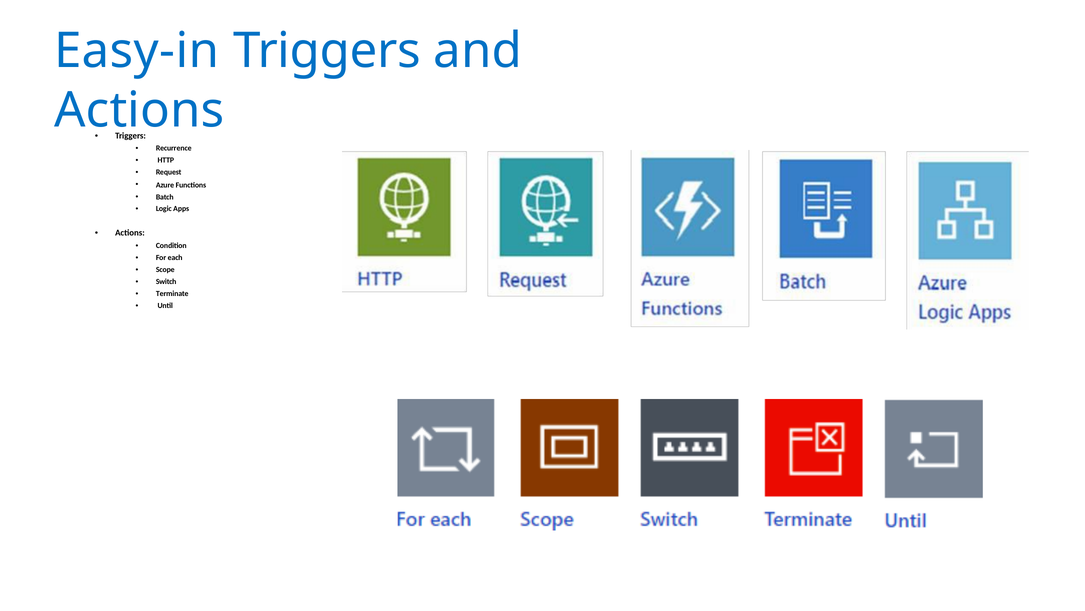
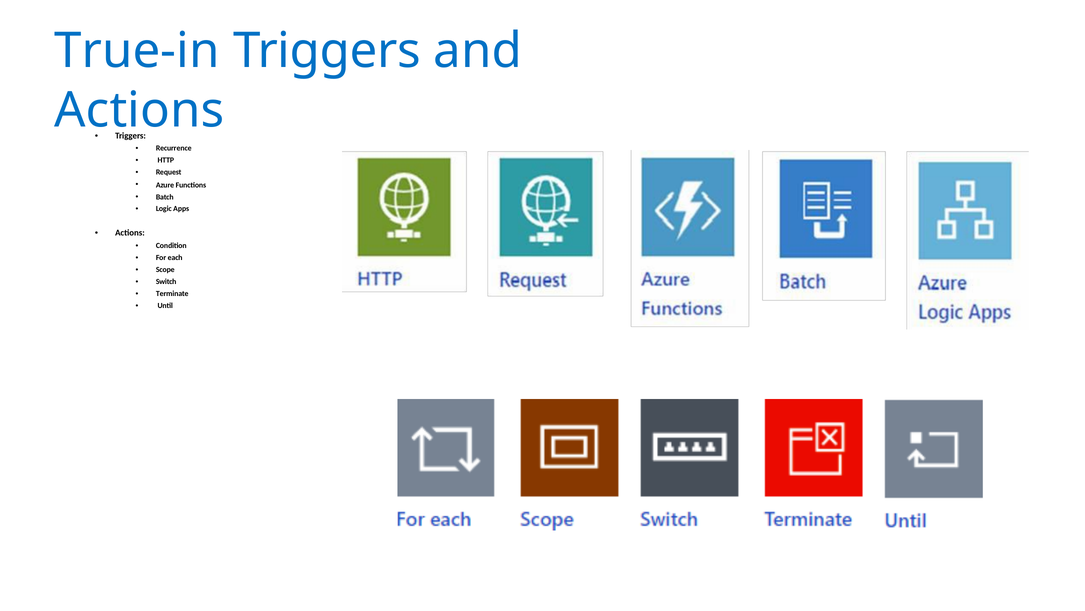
Easy-in: Easy-in -> True-in (137, 51)
